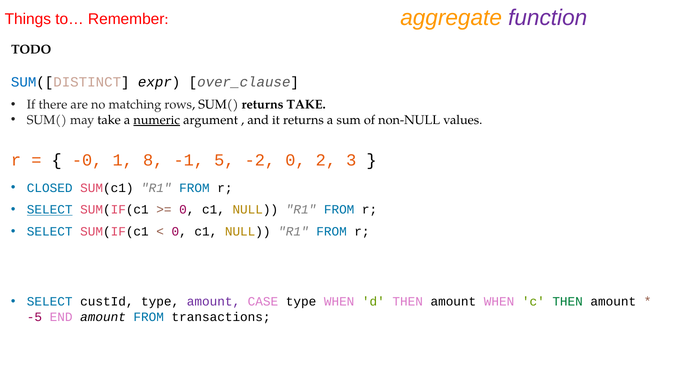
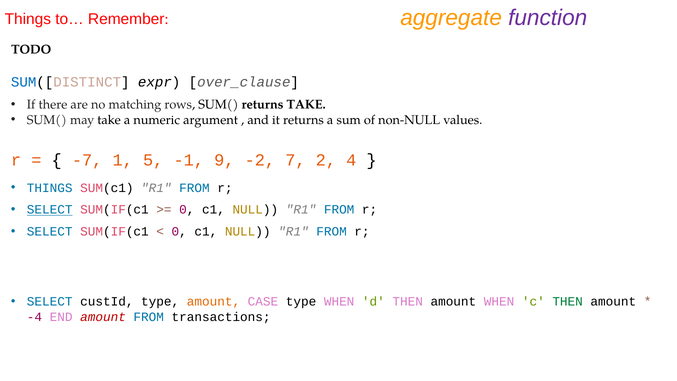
numeric underline: present -> none (157, 120)
-0: -0 -> -7 (87, 160)
8: 8 -> 5 (153, 160)
5: 5 -> 9 (224, 160)
-2 0: 0 -> 7 (295, 160)
3: 3 -> 4 (351, 160)
CLOSED: CLOSED -> THINGS (50, 188)
amount colour: purple -> orange (213, 301)
-5: -5 -> -4 (34, 317)
amount colour: black -> red (103, 317)
